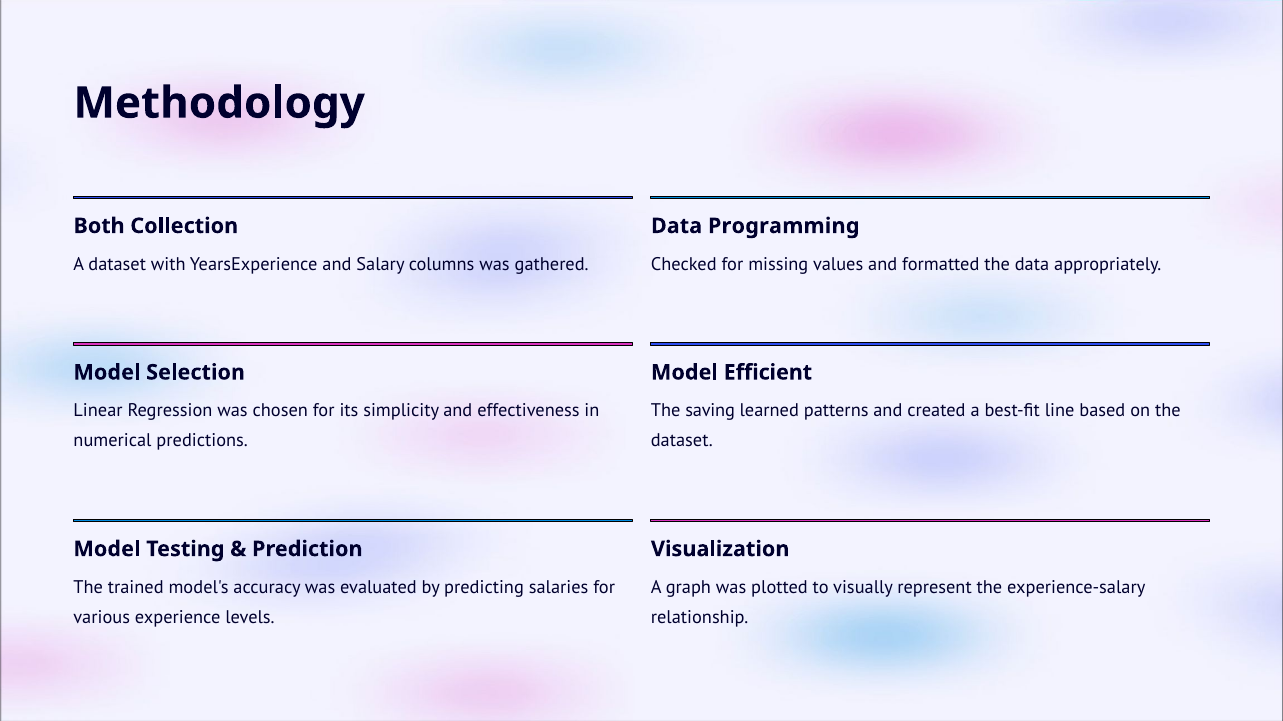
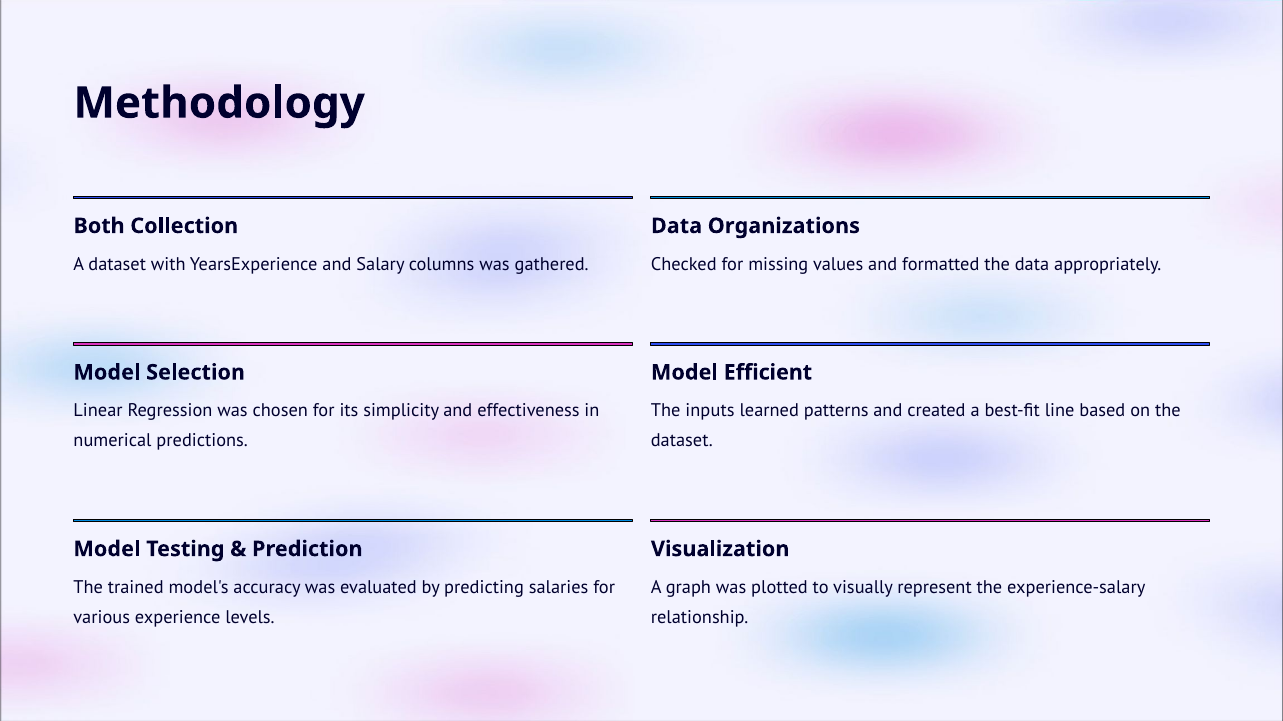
Programming: Programming -> Organizations (784, 226)
saving: saving -> inputs (710, 411)
